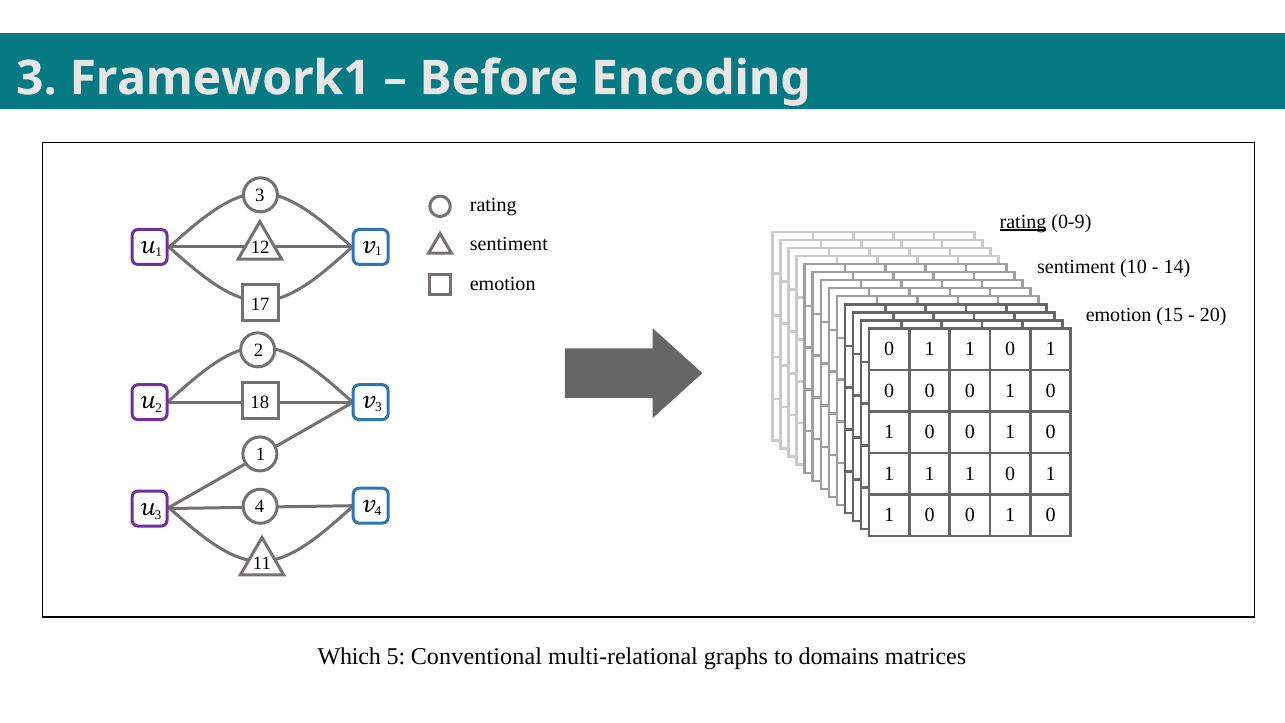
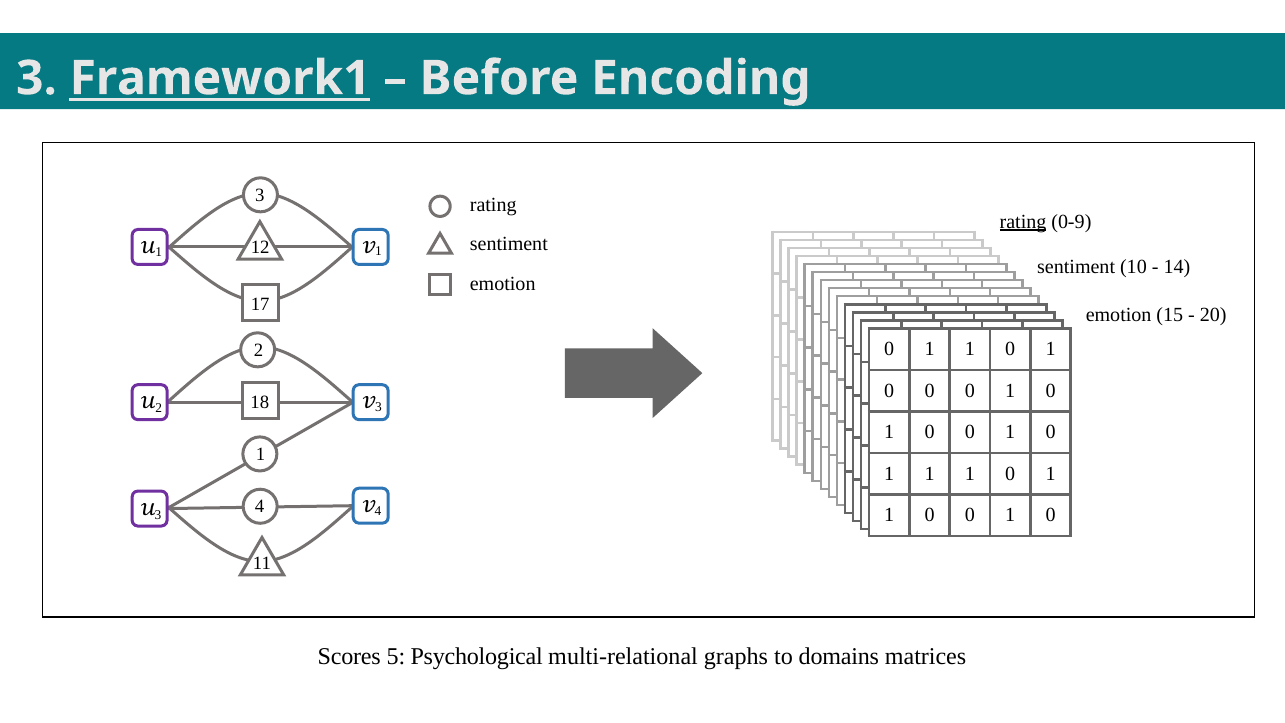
Framework1 underline: none -> present (220, 78)
Which: Which -> Scores (349, 657)
Conventional: Conventional -> Psychological (477, 657)
